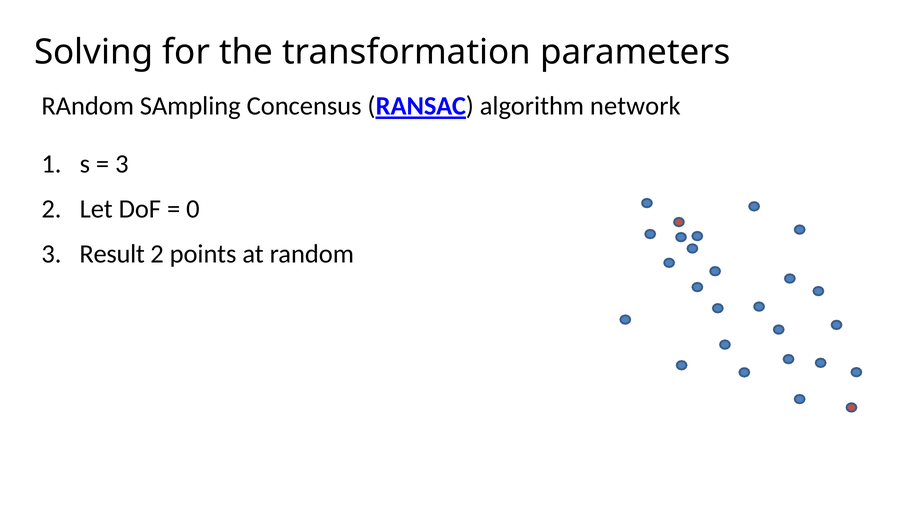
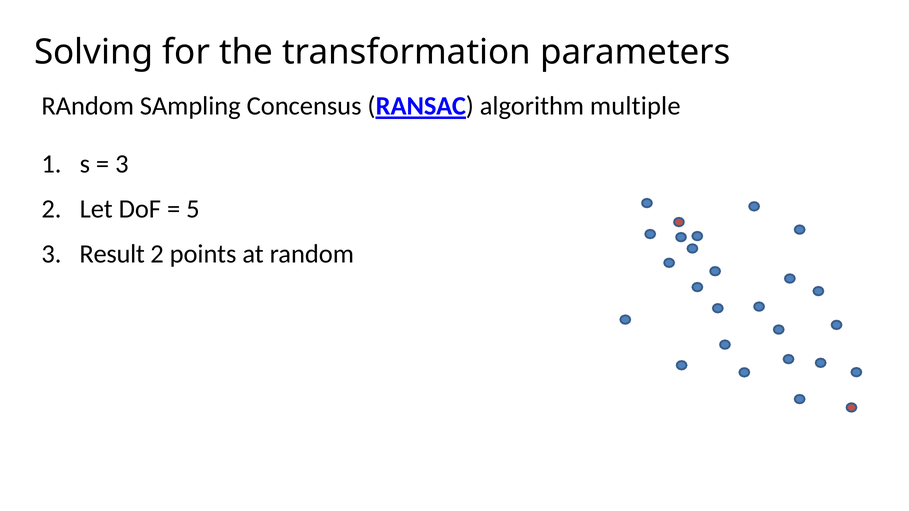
network: network -> multiple (635, 106)
0: 0 -> 5 (193, 209)
